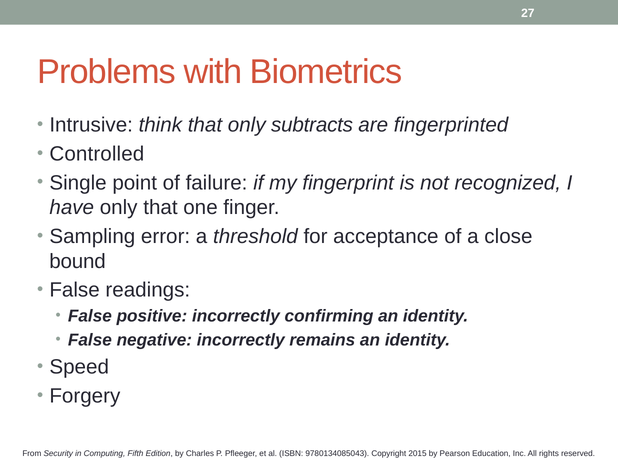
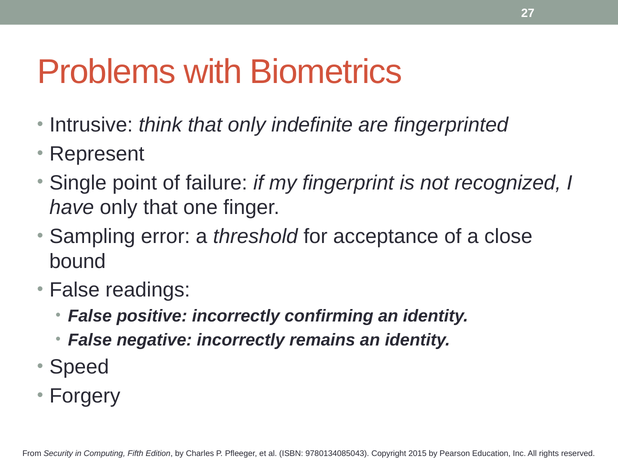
subtracts: subtracts -> indefinite (312, 125)
Controlled: Controlled -> Represent (97, 154)
